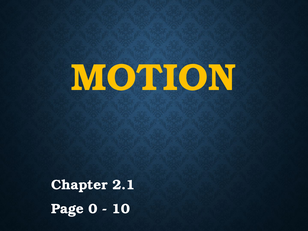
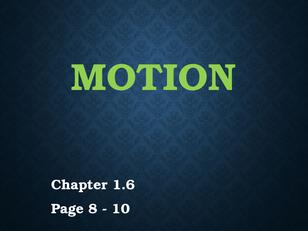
MOTION colour: yellow -> light green (153, 78)
2.1: 2.1 -> 1.6 (124, 185)
0: 0 -> 8 (93, 209)
